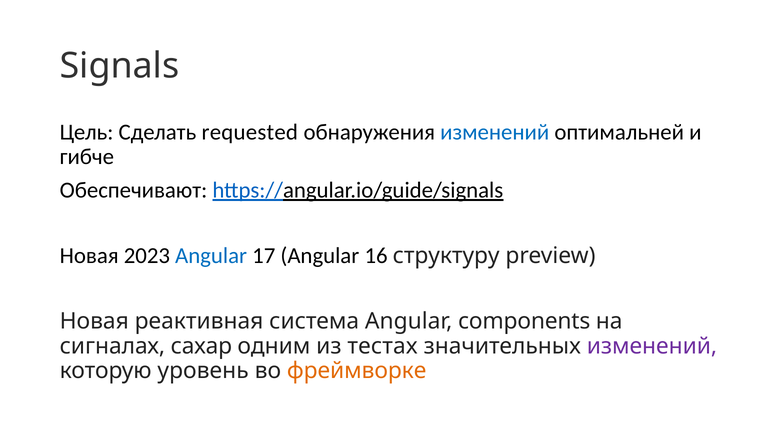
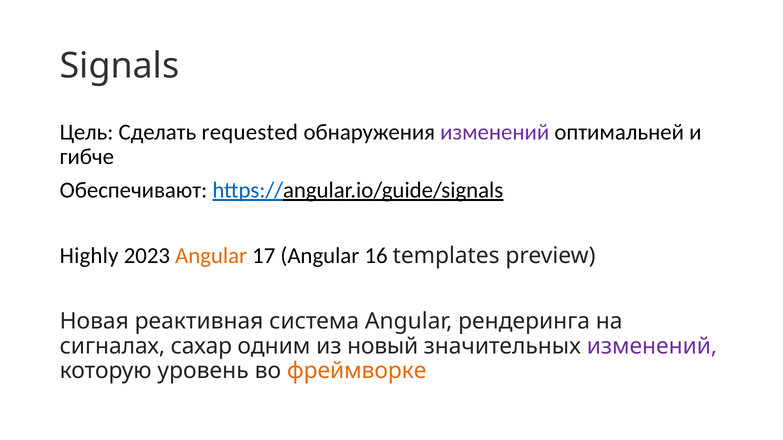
изменений colour: blue -> purple (495, 132)
Новая: Новая -> Highly (89, 256)
Angular colour: blue -> orange (211, 256)
структуру: структуру -> templates (446, 256)
components: components -> рендеринга (524, 322)
тестах: тестах -> новый (383, 346)
